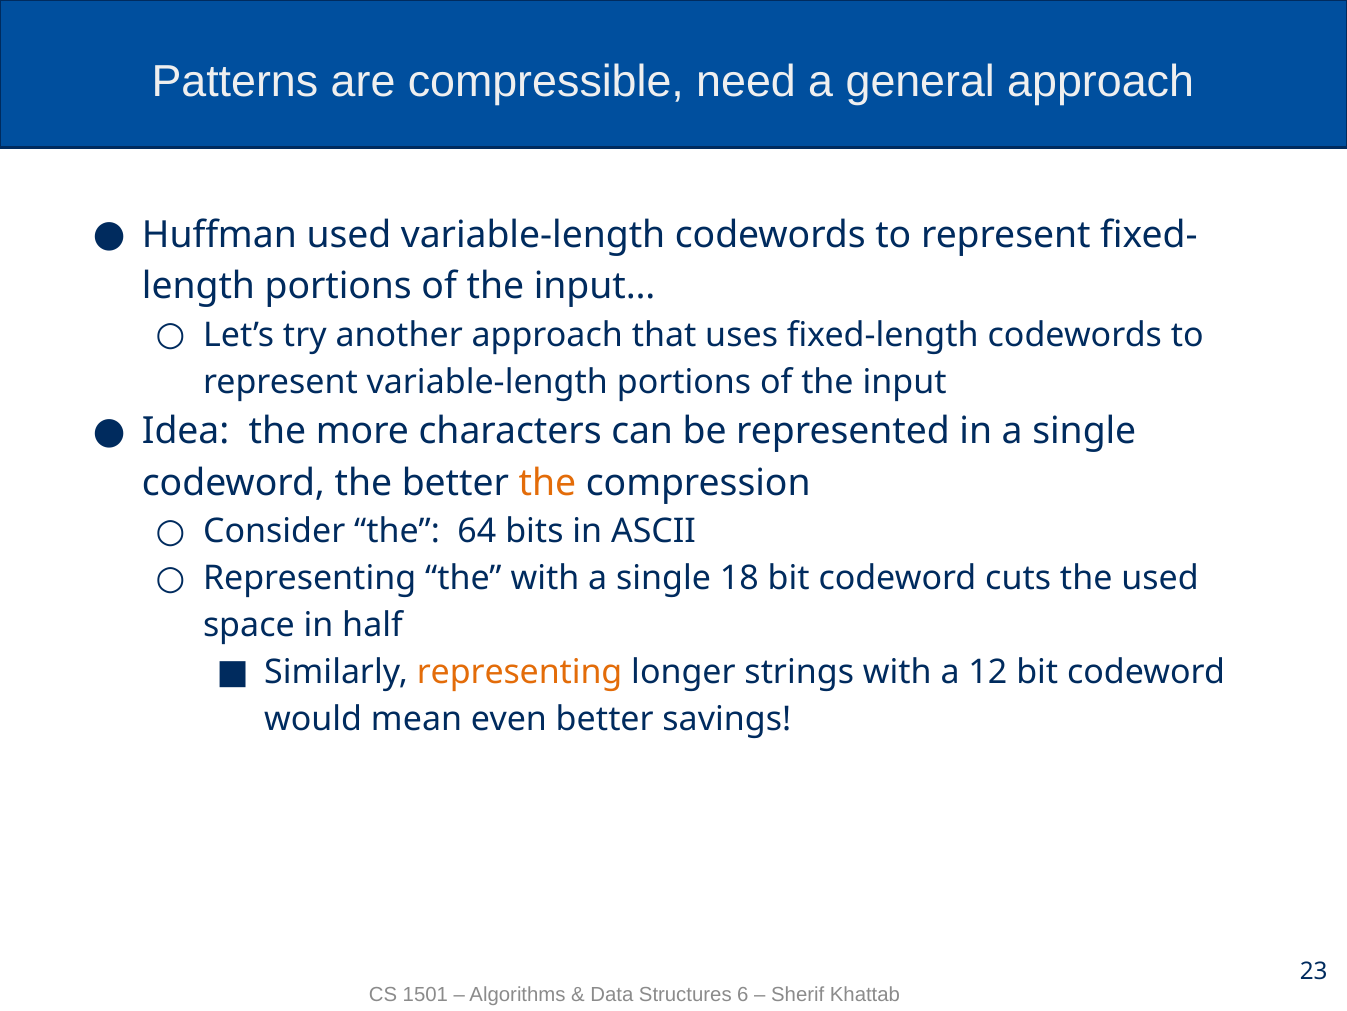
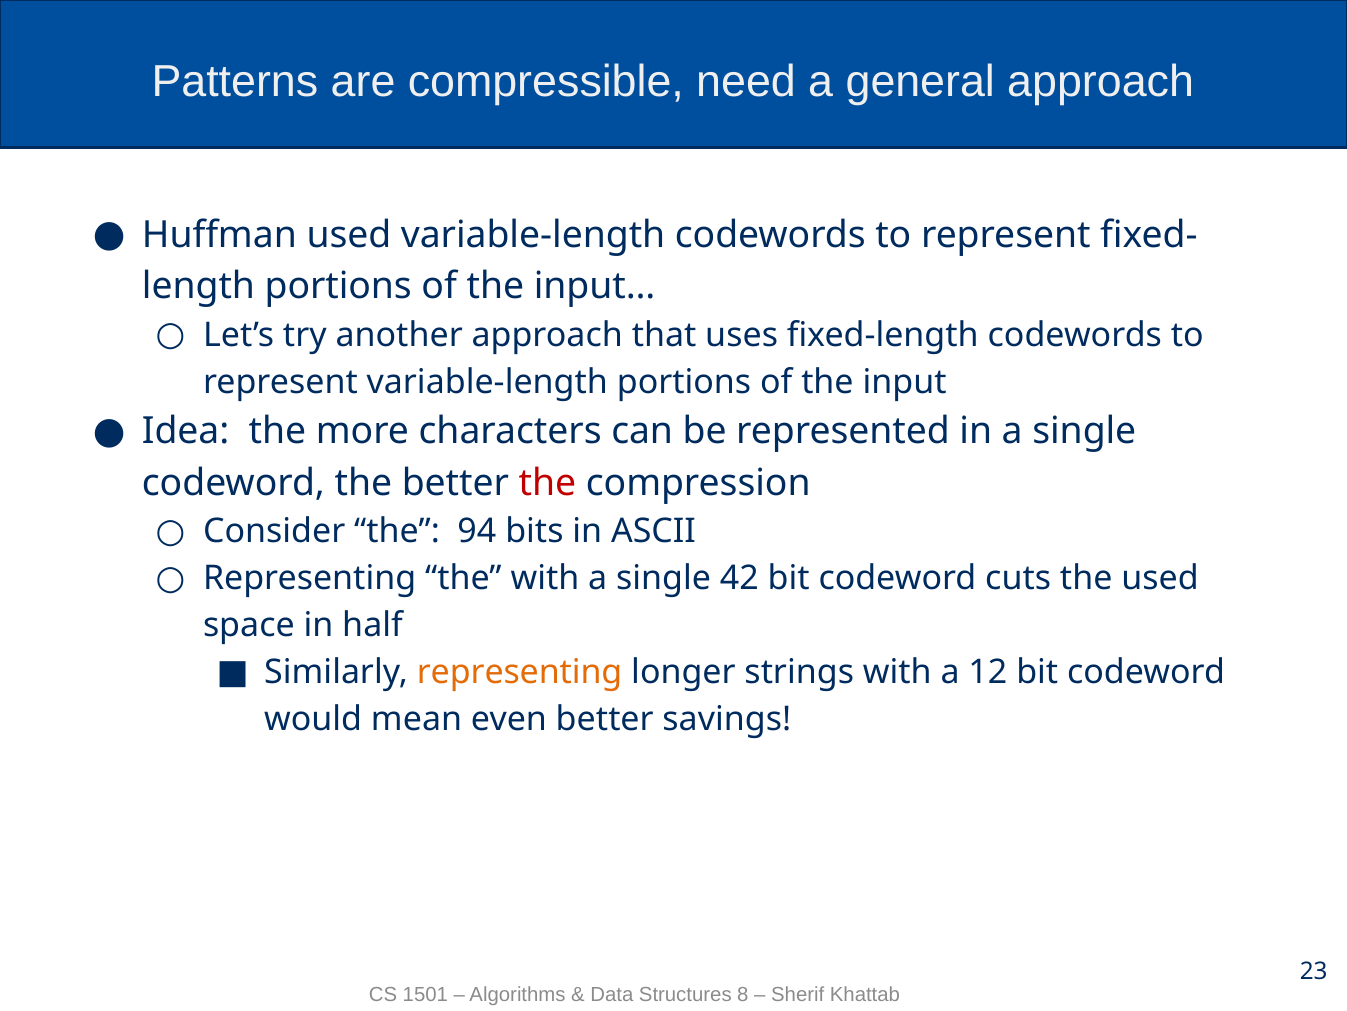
the colour: orange -> red (547, 483)
64: 64 -> 94 (477, 532)
18: 18 -> 42 (739, 579)
6: 6 -> 8 (743, 994)
